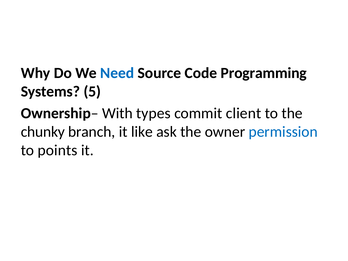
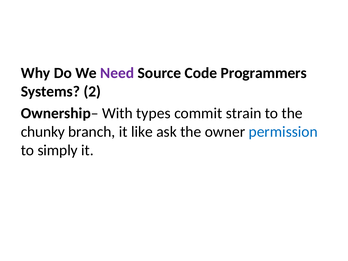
Need colour: blue -> purple (117, 73)
Programming: Programming -> Programmers (264, 73)
5: 5 -> 2 (92, 92)
client: client -> strain (244, 113)
points: points -> simply (58, 150)
